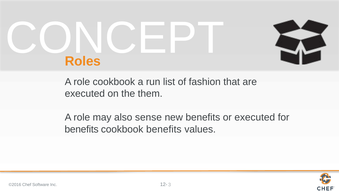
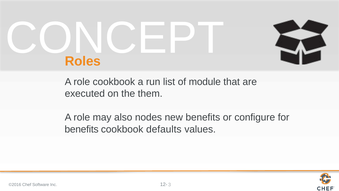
fashion: fashion -> module (205, 82)
sense: sense -> nodes (148, 117)
or executed: executed -> configure (255, 117)
cookbook benefits: benefits -> defaults (164, 129)
